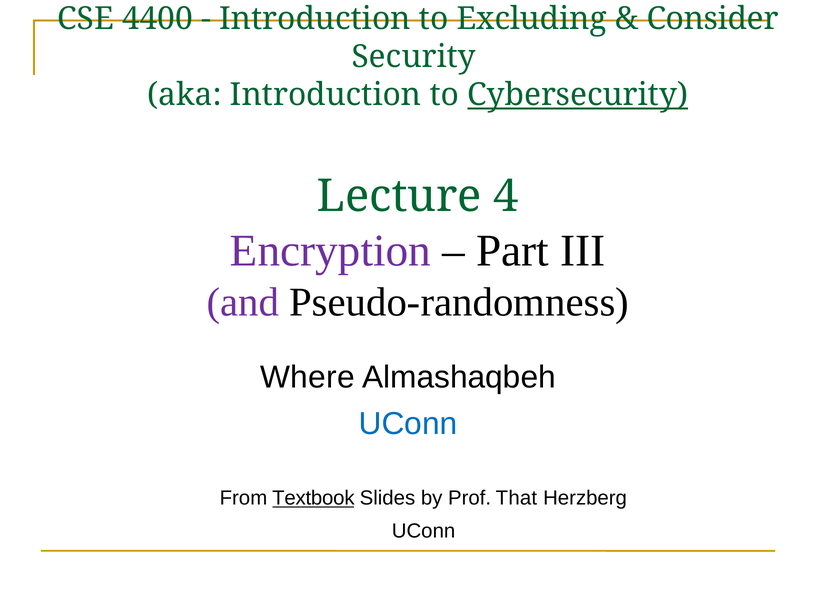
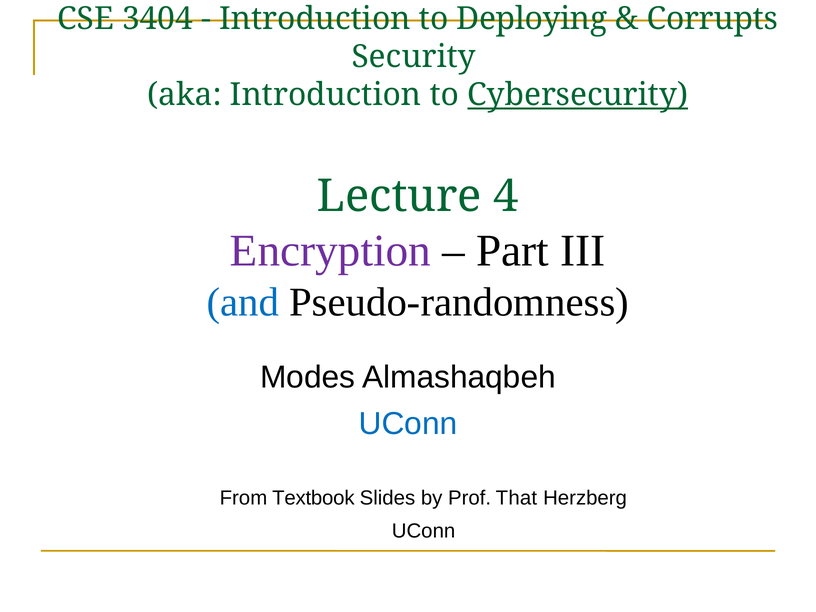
4400: 4400 -> 3404 (157, 19)
Excluding: Excluding -> Deploying (532, 19)
Consider: Consider -> Corrupts (713, 19)
and colour: purple -> blue (243, 302)
Where: Where -> Modes (308, 377)
Textbook underline: present -> none (313, 498)
